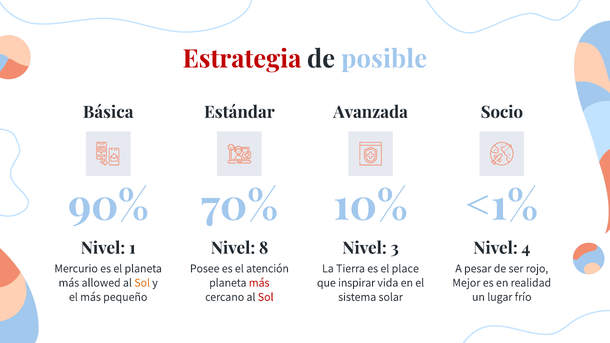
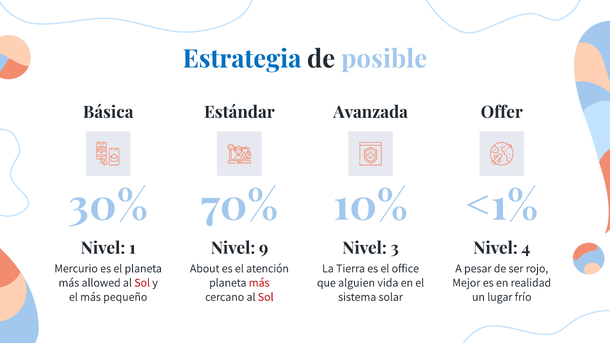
Estrategia colour: red -> blue (242, 59)
Socio: Socio -> Offer (502, 112)
90%: 90% -> 30% (108, 206)
8: 8 -> 9 (264, 248)
Posee: Posee -> About (205, 269)
place: place -> office (405, 269)
Sol colour: orange -> red (142, 283)
inspirar: inspirar -> alguien (357, 283)
